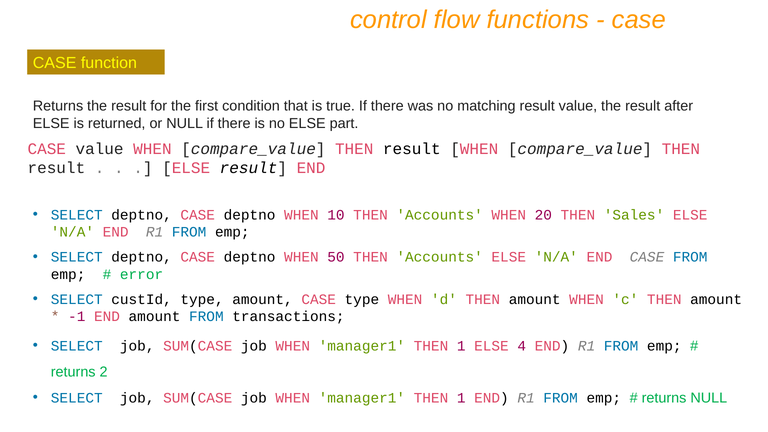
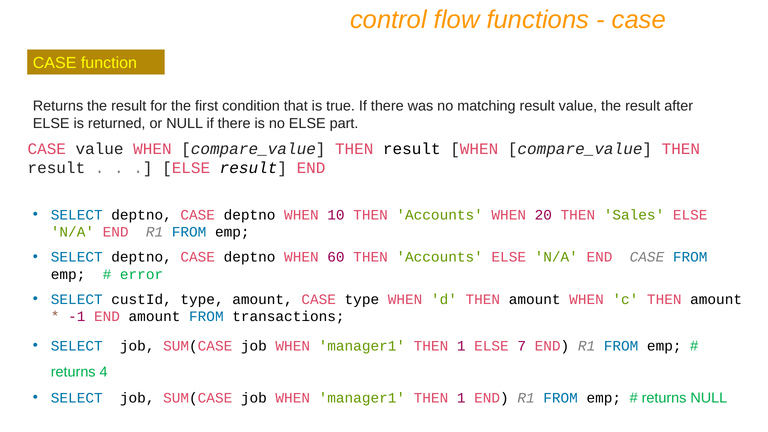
50: 50 -> 60 (336, 257)
4: 4 -> 7 (522, 346)
2: 2 -> 4 (104, 372)
